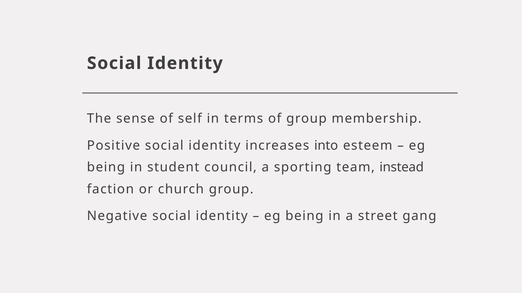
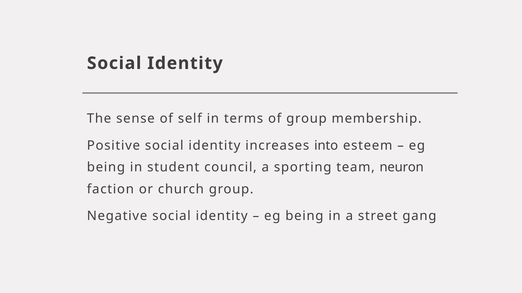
instead: instead -> neuron (402, 168)
